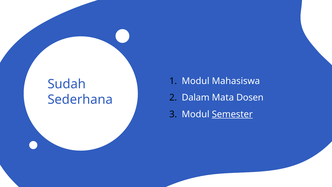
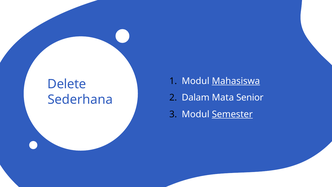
Mahasiswa underline: none -> present (236, 81)
Sudah: Sudah -> Delete (67, 84)
Dosen: Dosen -> Senior (250, 98)
